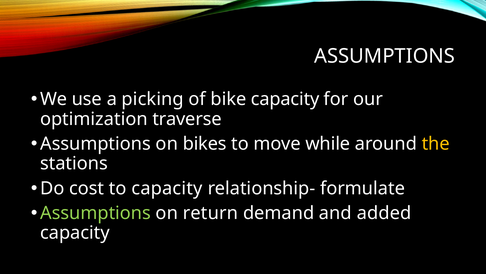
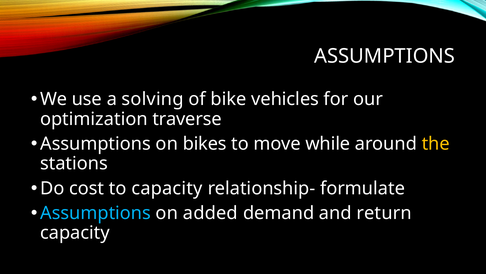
picking: picking -> solving (153, 99)
bike capacity: capacity -> vehicles (285, 99)
Assumptions colour: light green -> light blue (96, 213)
return: return -> added (210, 213)
added: added -> return (384, 213)
